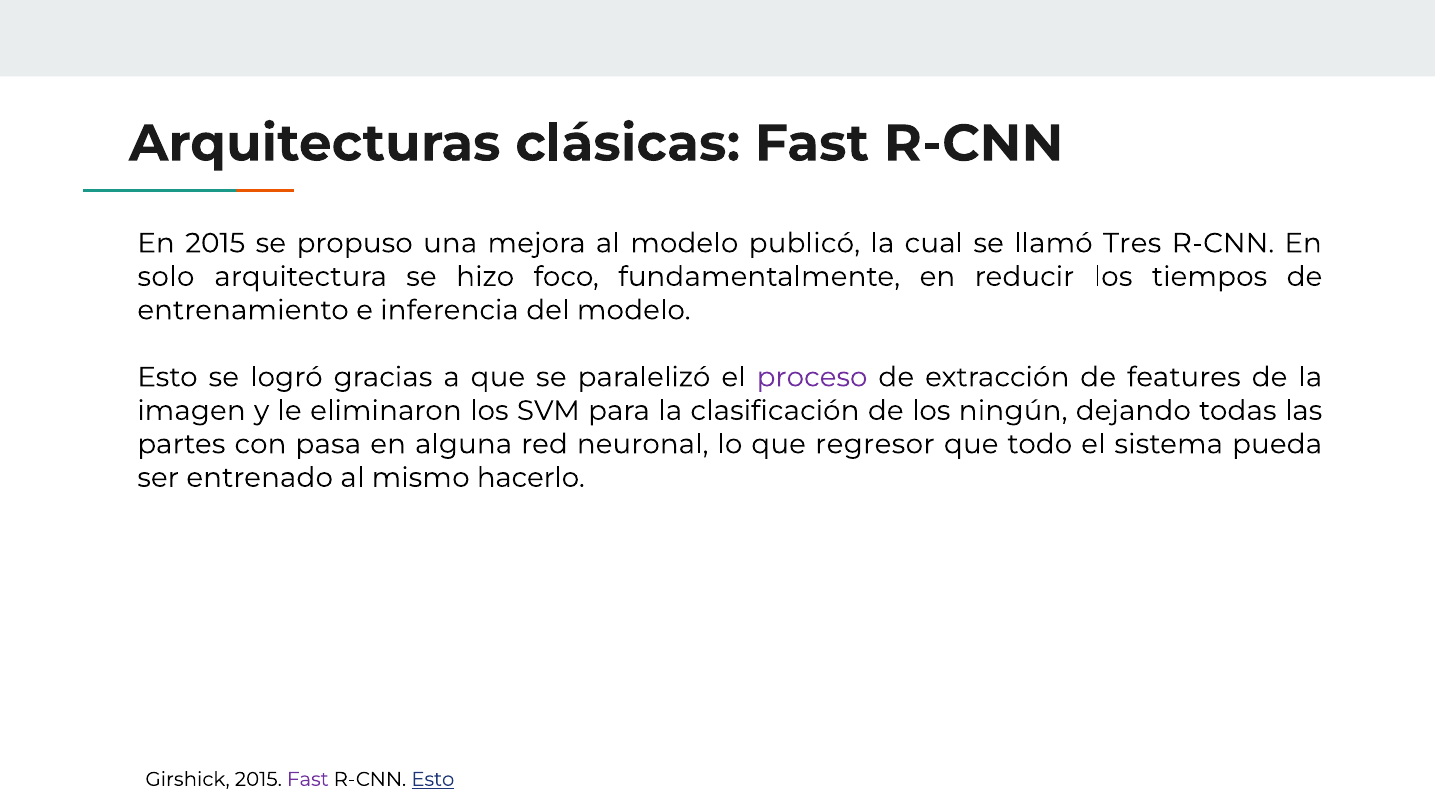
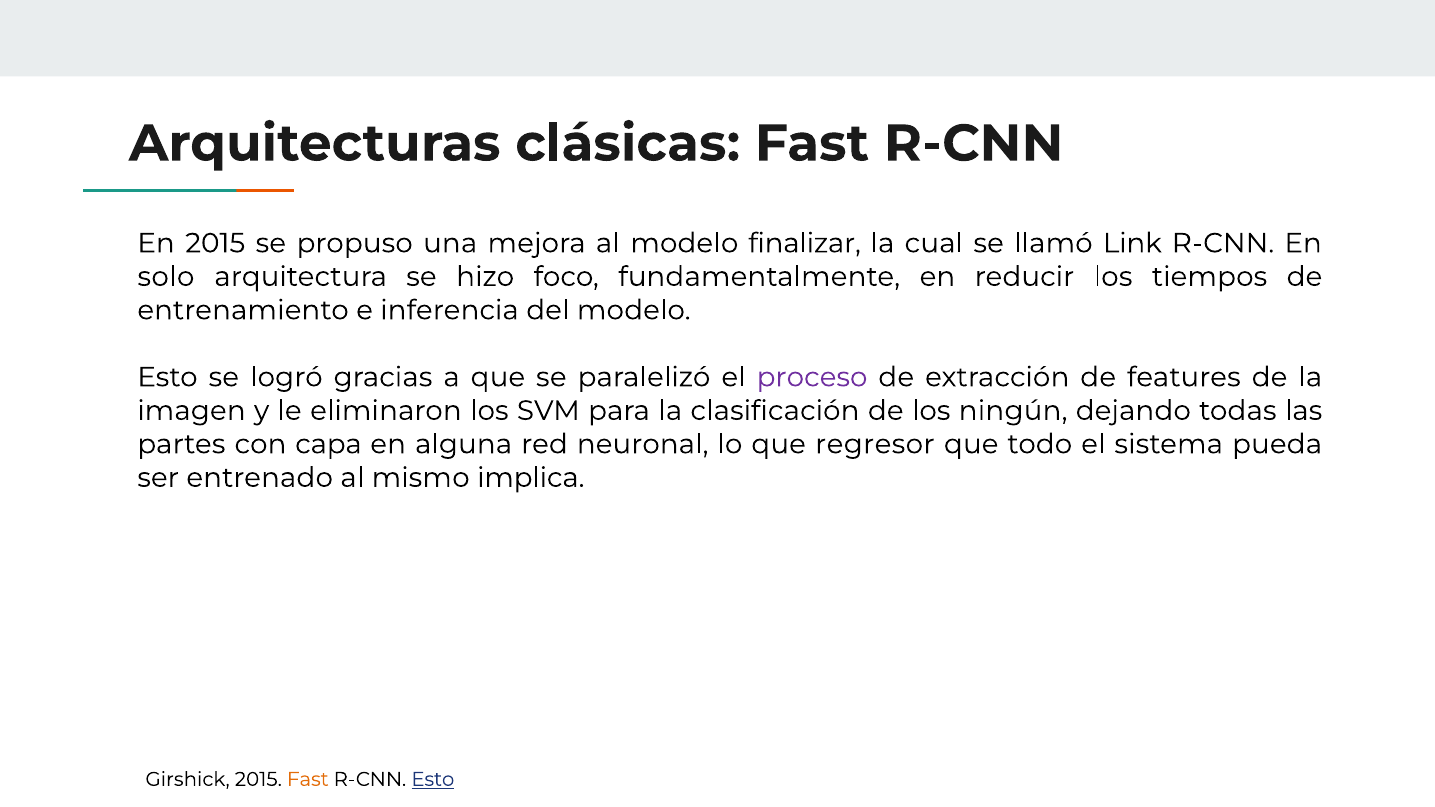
publicó: publicó -> finalizar (805, 243)
Tres: Tres -> Link (1132, 243)
pasa: pasa -> capa (328, 444)
hacerlo: hacerlo -> implica (531, 478)
Fast colour: purple -> orange (308, 780)
